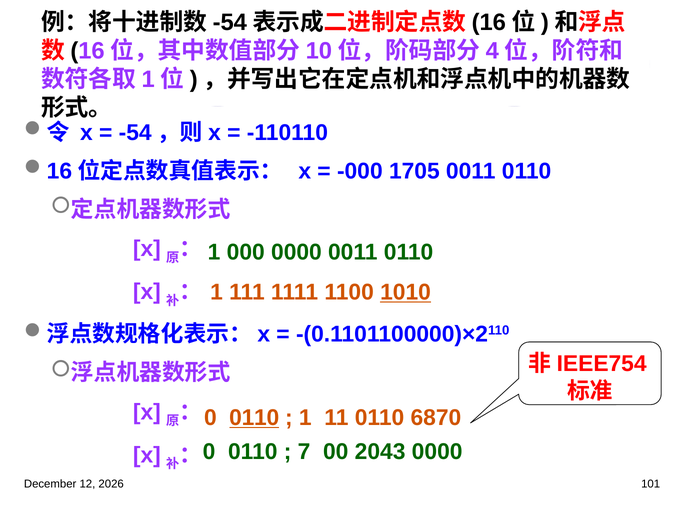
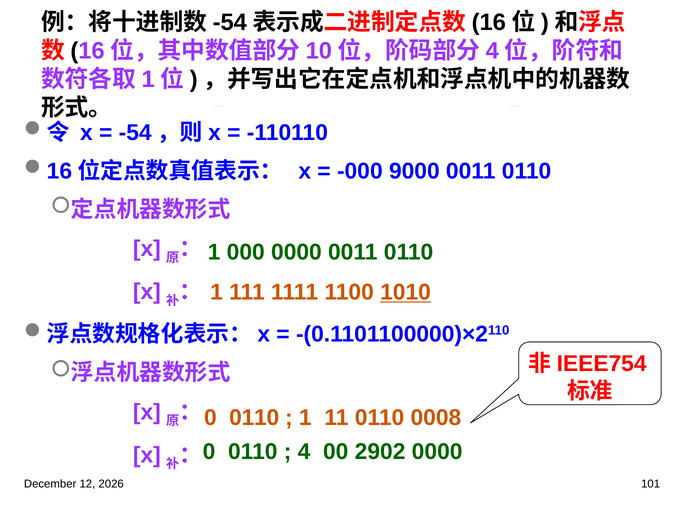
1705: 1705 -> 9000 (414, 171)
0110 underline: present -> none (254, 418)
6870: 6870 -> 0008 (436, 418)
7: 7 -> 4 (304, 452)
2043: 2043 -> 2902 (380, 452)
